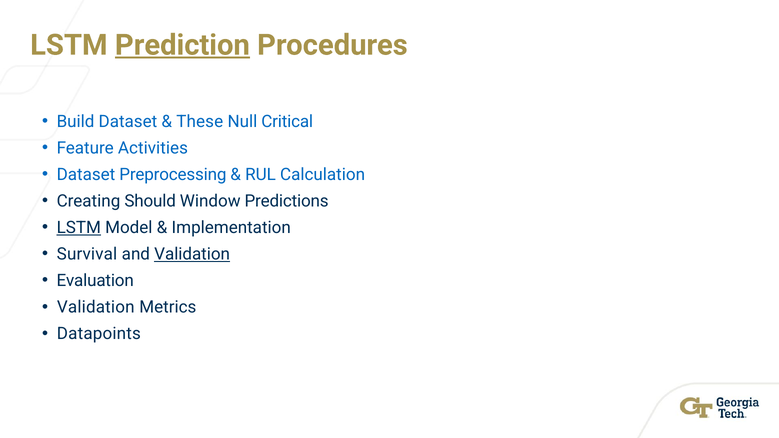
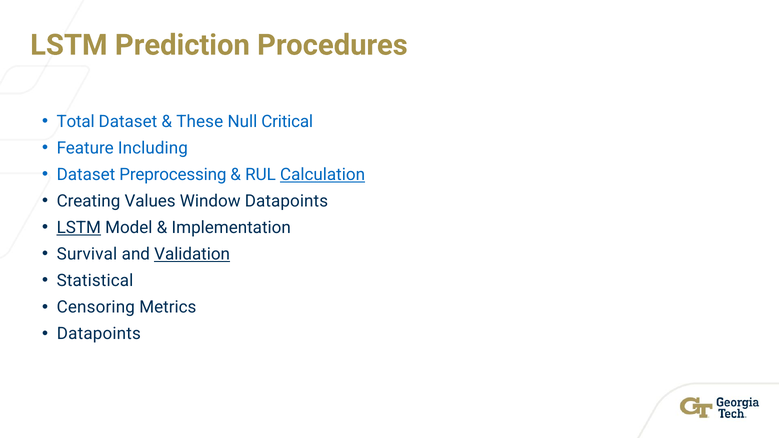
Prediction underline: present -> none (182, 45)
Build: Build -> Total (76, 122)
Activities: Activities -> Including (153, 148)
Calculation underline: none -> present (323, 175)
Should: Should -> Values (150, 201)
Window Predictions: Predictions -> Datapoints (286, 201)
Evaluation: Evaluation -> Statistical (95, 281)
Validation: Validation -> Censoring (96, 307)
